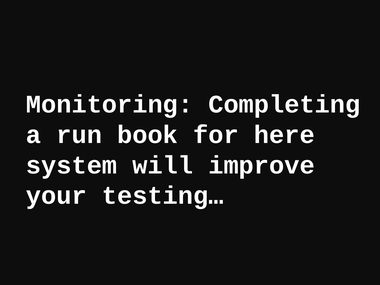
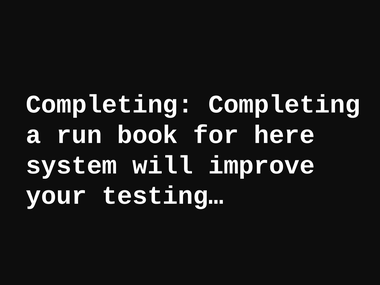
Monitoring: Monitoring -> Completing (110, 104)
